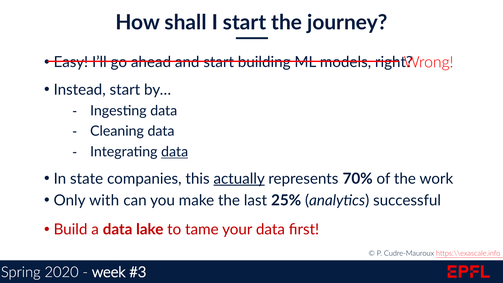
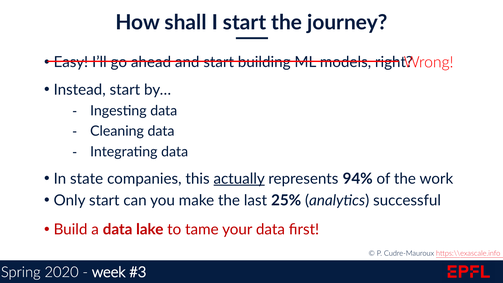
data underline: present -> none (175, 152)
70%: 70% -> 94% (358, 179)
Only with: with -> start (104, 200)
